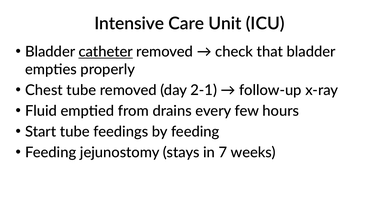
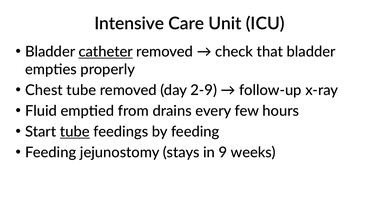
2-1: 2-1 -> 2-9 (204, 90)
tube underline: none -> present (75, 132)
7: 7 -> 9 (223, 152)
